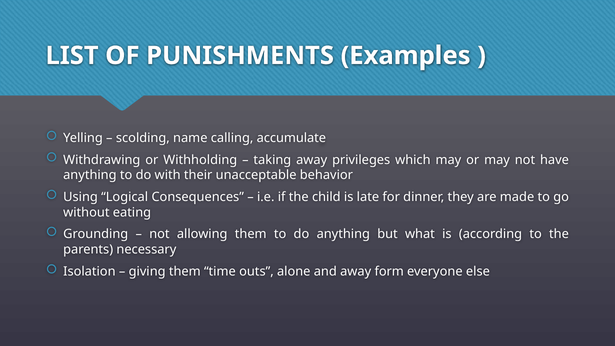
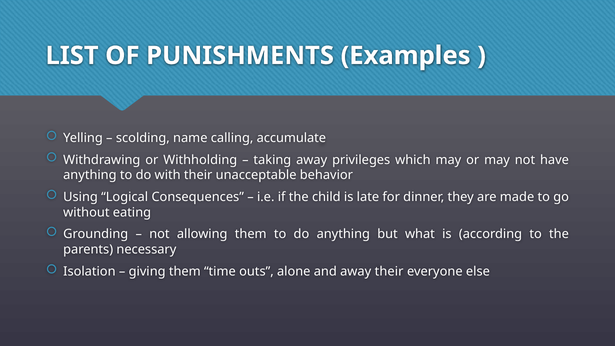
away form: form -> their (389, 271)
